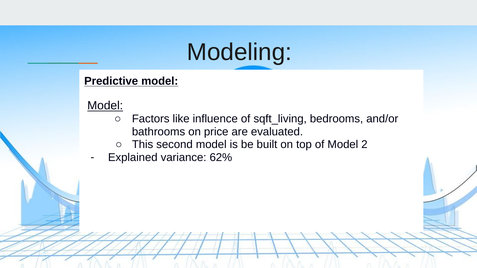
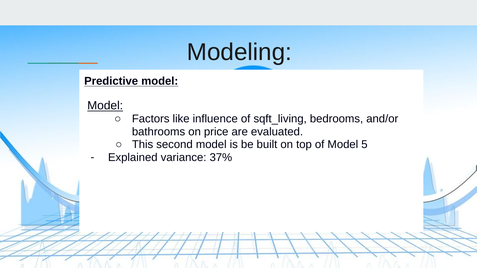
2: 2 -> 5 (364, 145)
62%: 62% -> 37% (221, 158)
